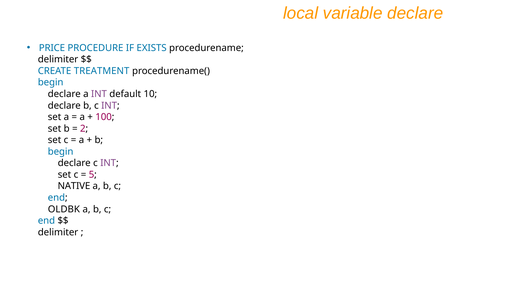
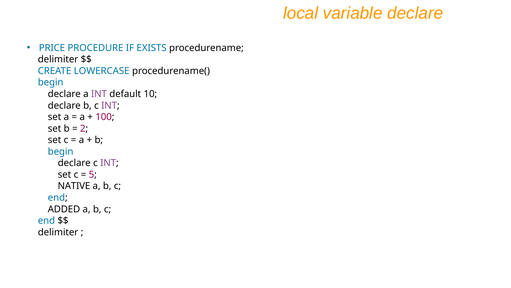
TREATMENT: TREATMENT -> LOWERCASE (102, 71)
OLDBK: OLDBK -> ADDED (64, 209)
